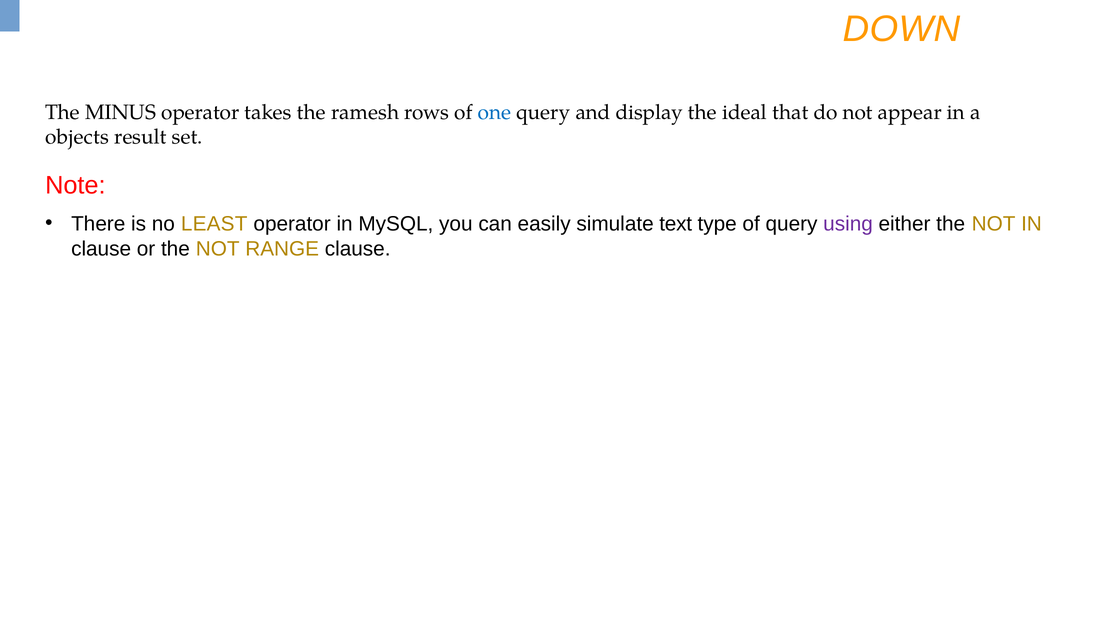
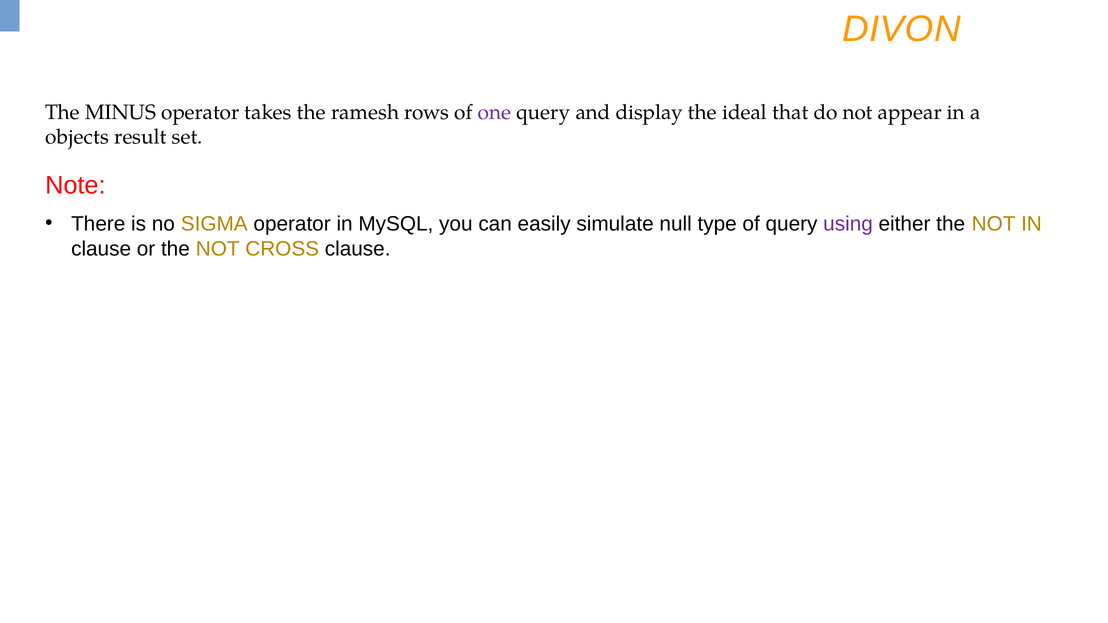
DOWN: DOWN -> DIVON (902, 29)
one colour: blue -> purple (494, 112)
LEAST: LEAST -> SIGMA (214, 224)
text: text -> null (676, 224)
RANGE: RANGE -> CROSS (282, 249)
